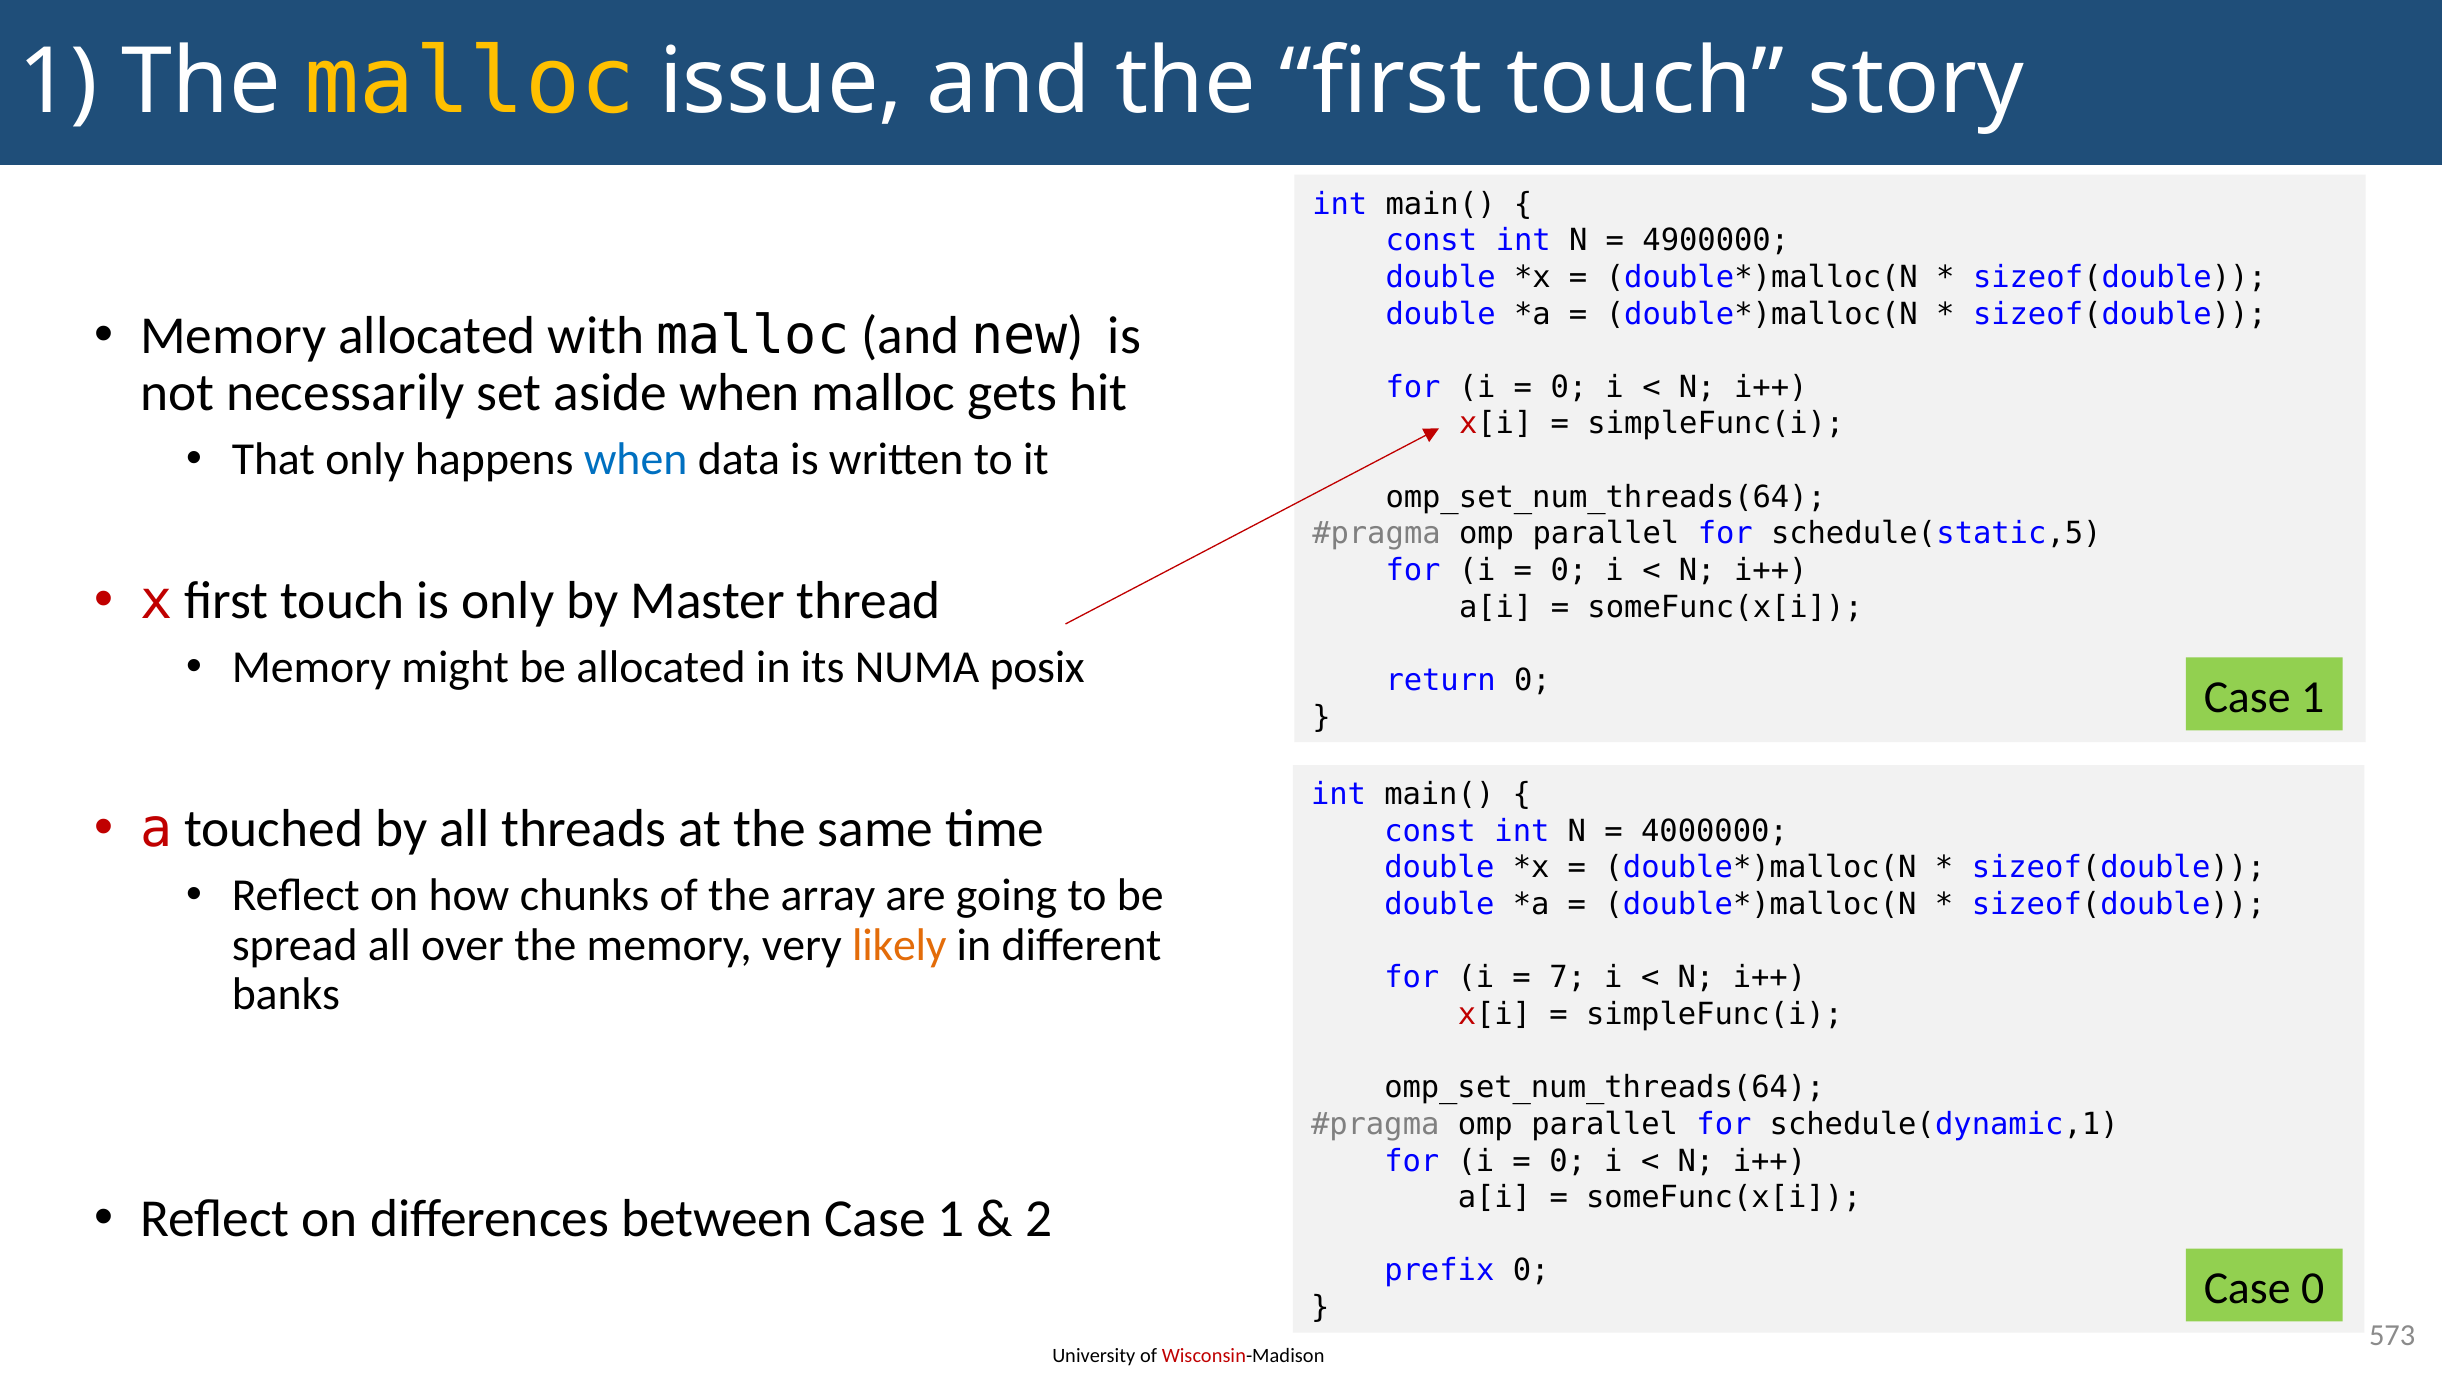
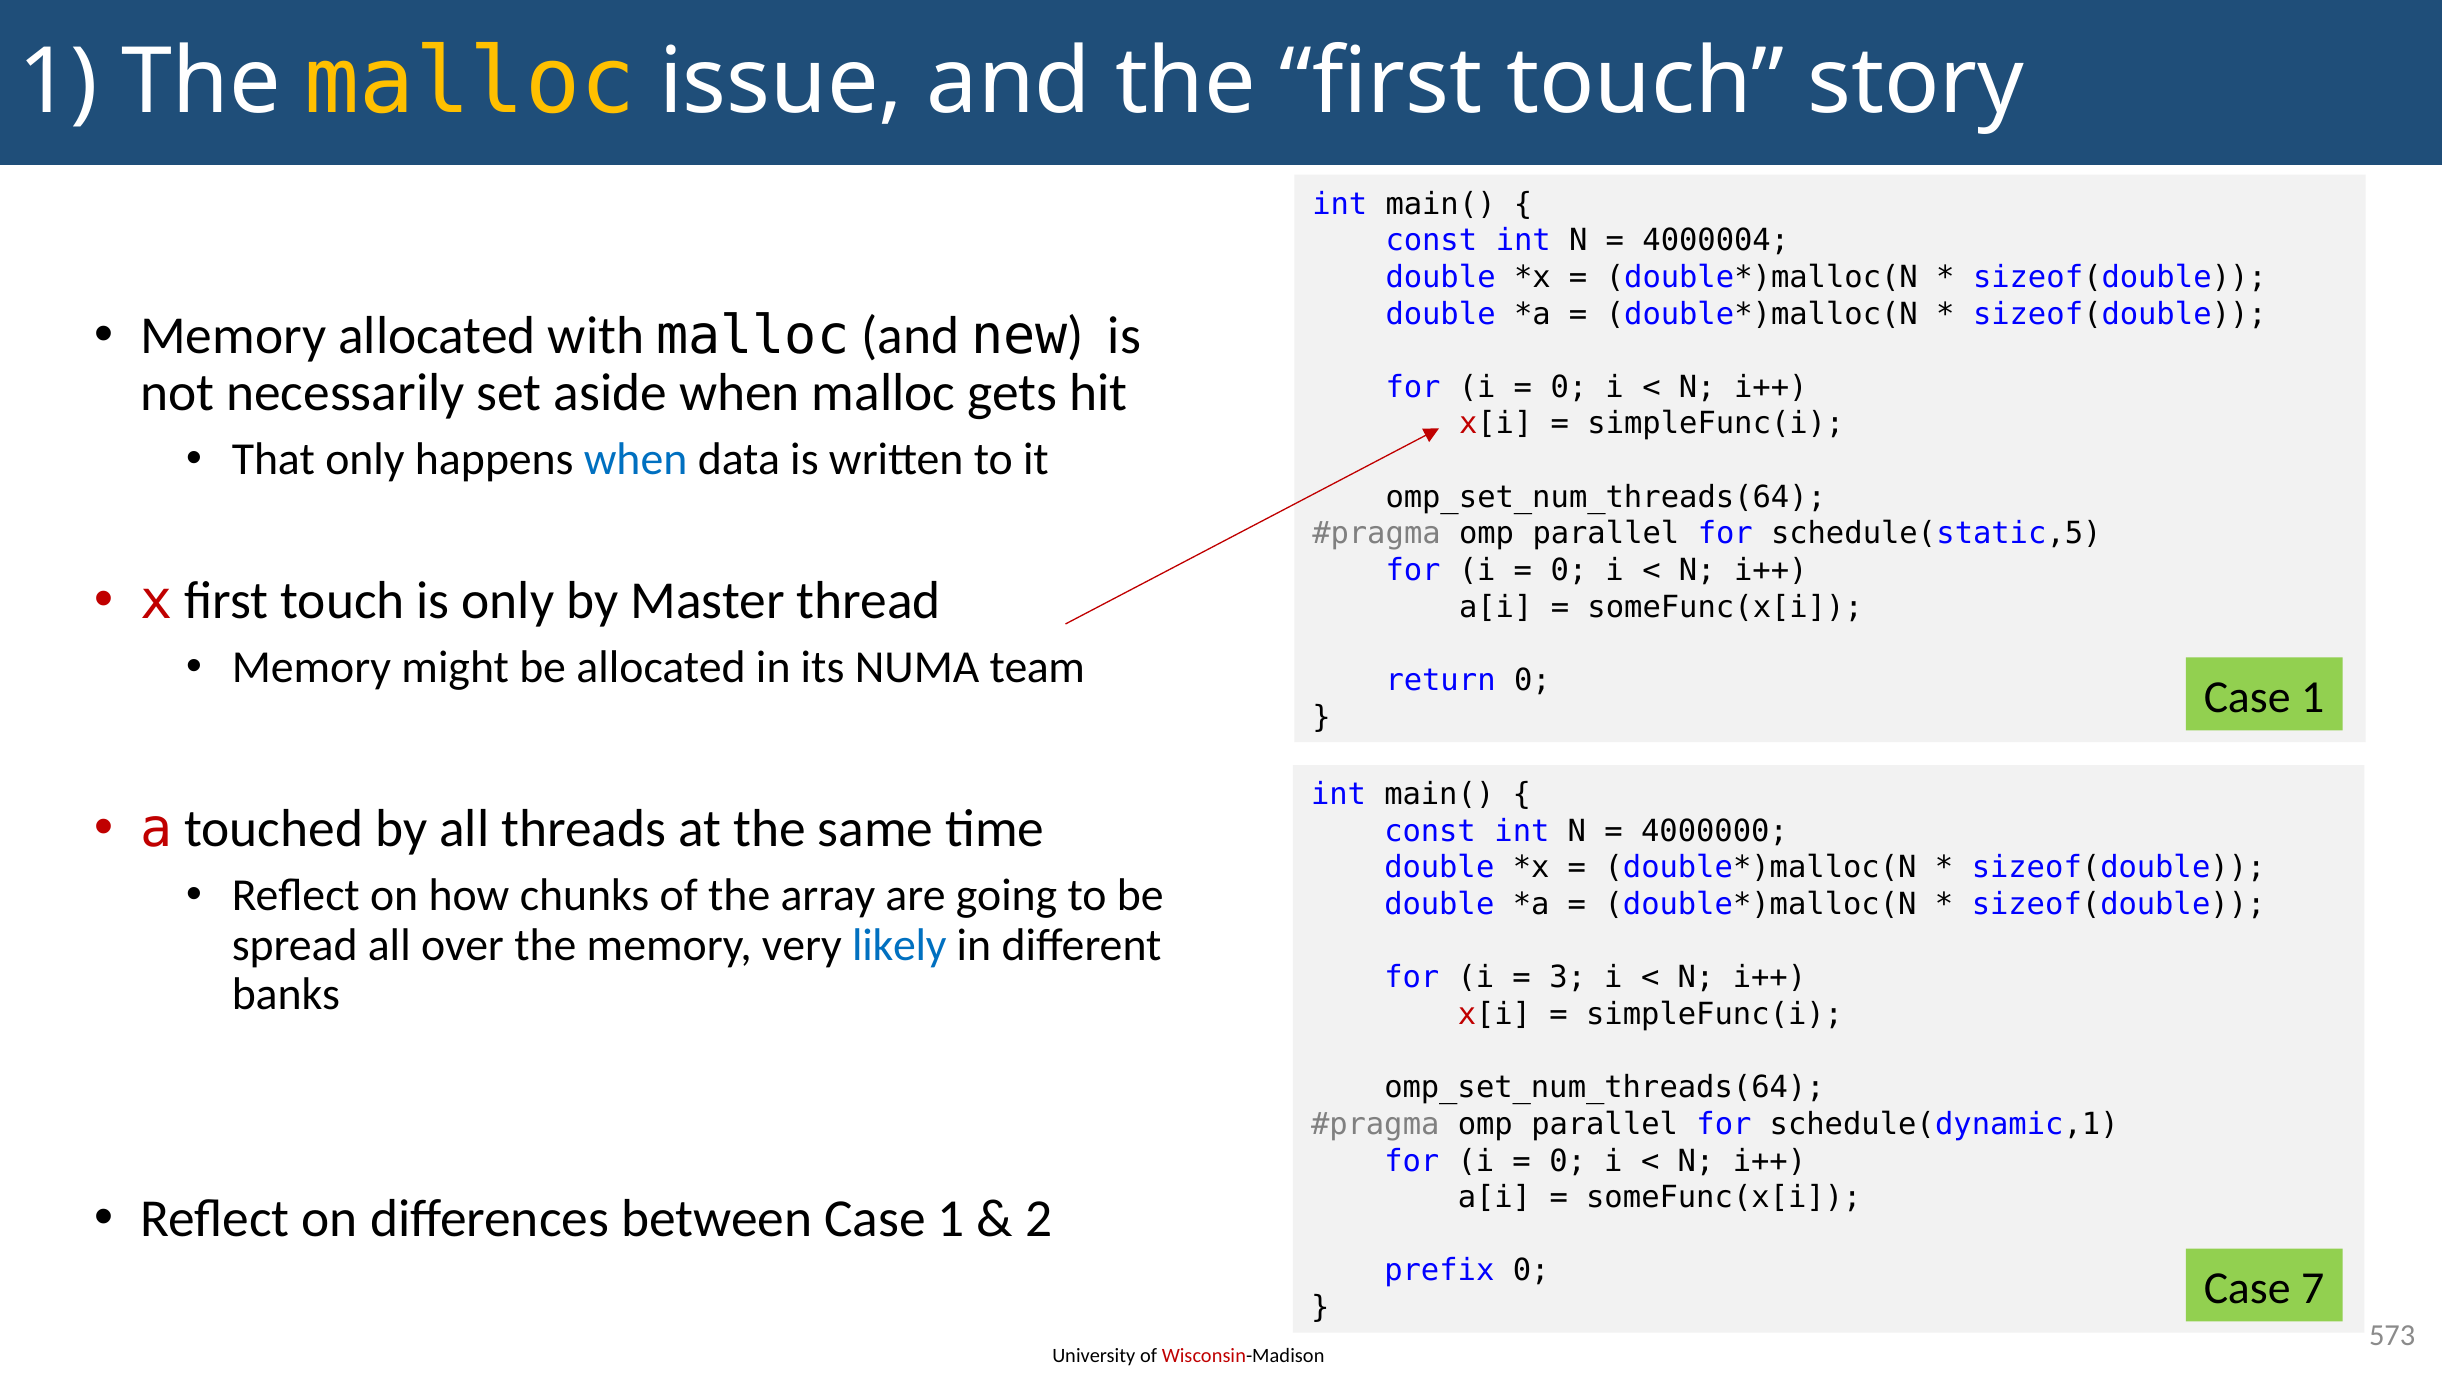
4900000: 4900000 -> 4000004 (1716, 241)
posix: posix -> team (1037, 667)
likely colour: orange -> blue (899, 945)
7: 7 -> 3 (1568, 977)
Case 0: 0 -> 7 (2313, 1288)
